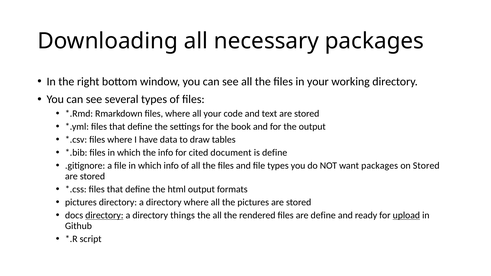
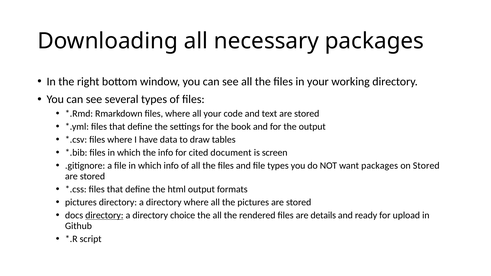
is define: define -> screen (275, 153)
things: things -> choice (183, 215)
are define: define -> details (323, 215)
upload underline: present -> none (406, 215)
